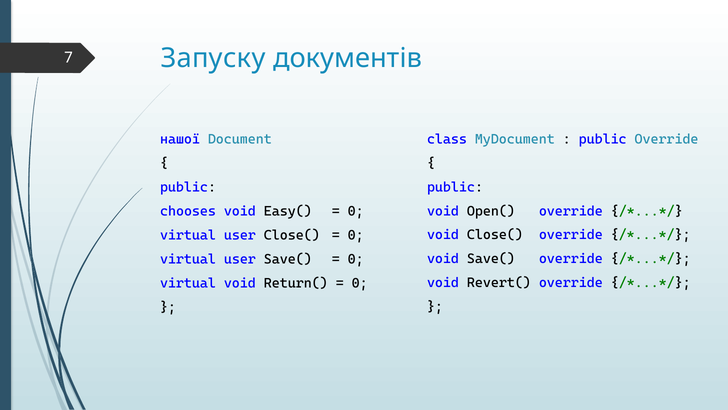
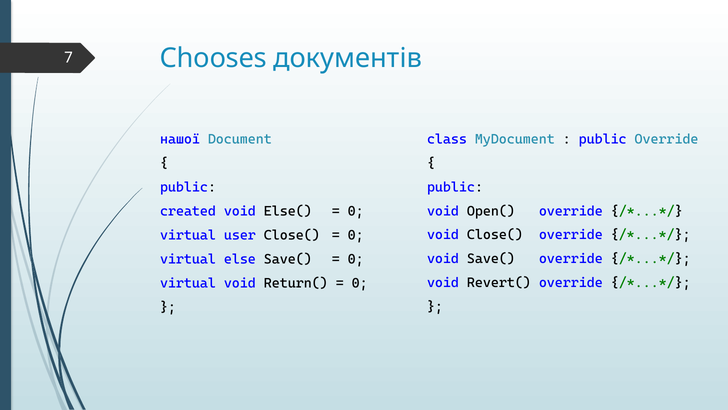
Запуску: Запуску -> Chooses (213, 58)
chooses: chooses -> created (188, 211)
Easy(: Easy( -> Else( (288, 211)
user: user -> else (240, 259)
